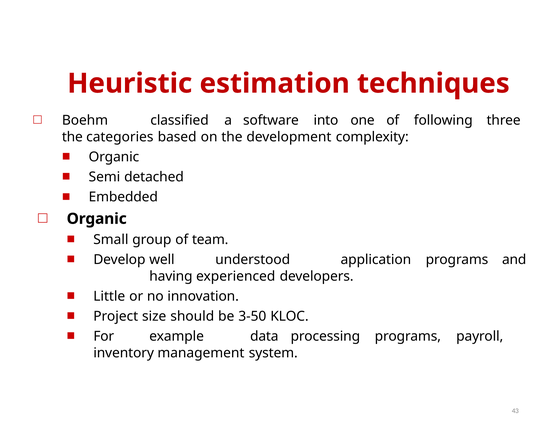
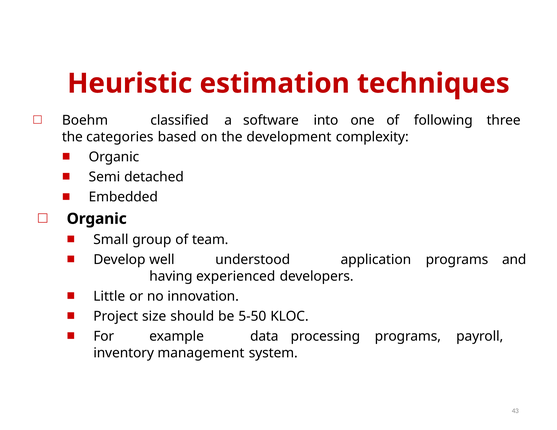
3-50: 3-50 -> 5-50 (252, 317)
